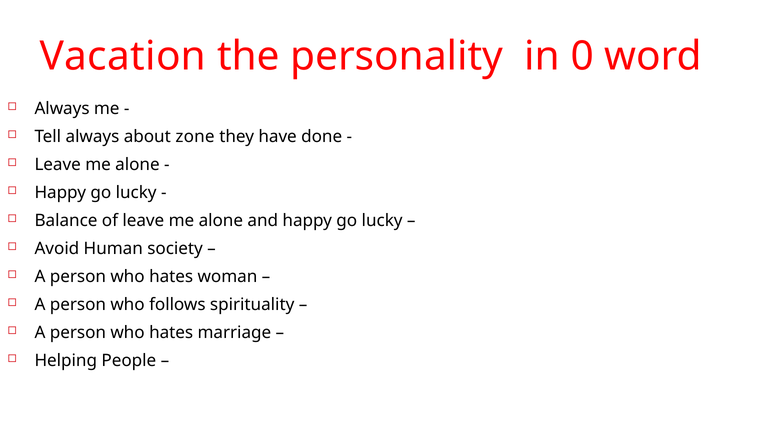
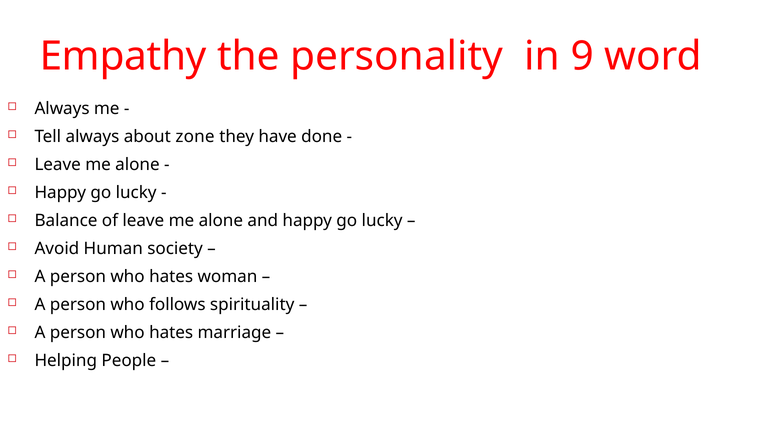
Vacation: Vacation -> Empathy (123, 56)
0: 0 -> 9 (582, 56)
